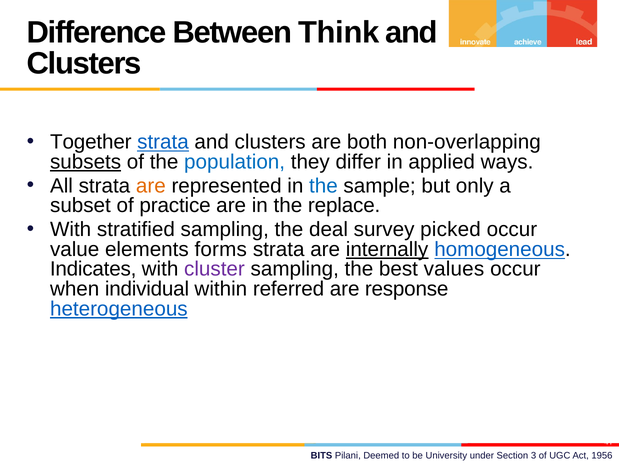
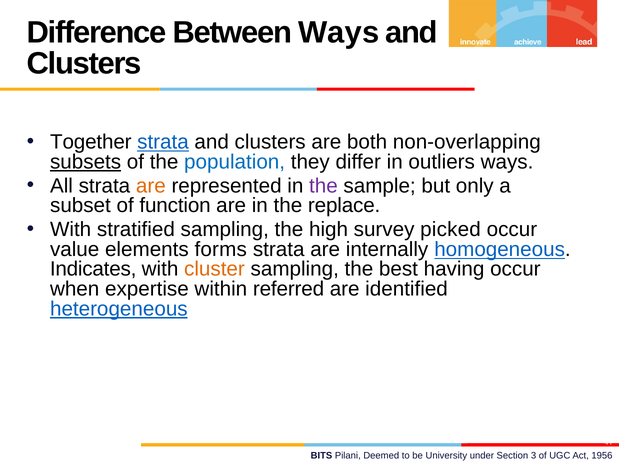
Between Think: Think -> Ways (339, 33)
applied: applied -> outliers (442, 162)
the colour: blue -> purple (323, 186)
practice: practice -> function (175, 206)
deal: deal -> high (329, 230)
internally underline: present -> none (387, 249)
cluster colour: purple -> orange (214, 269)
values: values -> having (454, 269)
individual: individual -> expertise (147, 289)
response: response -> identified (407, 289)
